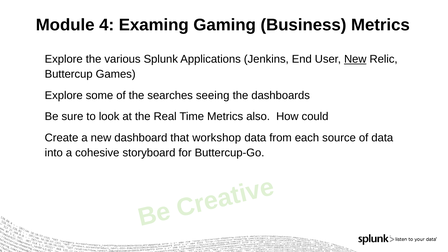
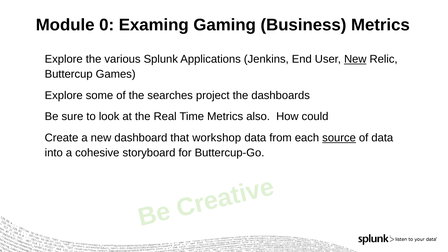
4: 4 -> 0 (107, 25)
seeing: seeing -> project (213, 95)
source underline: none -> present (339, 138)
